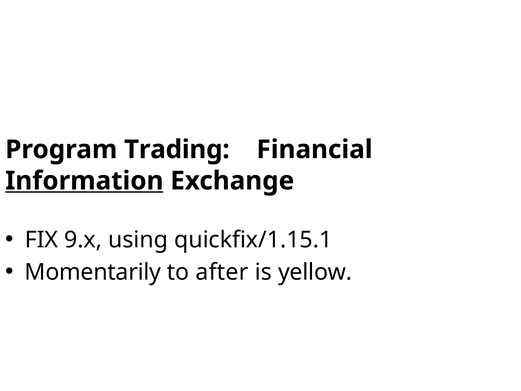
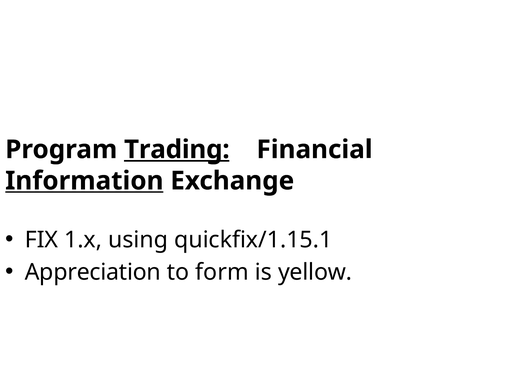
Trading underline: none -> present (177, 149)
9.x: 9.x -> 1.x (83, 240)
Momentarily: Momentarily -> Appreciation (93, 272)
after: after -> form (222, 272)
